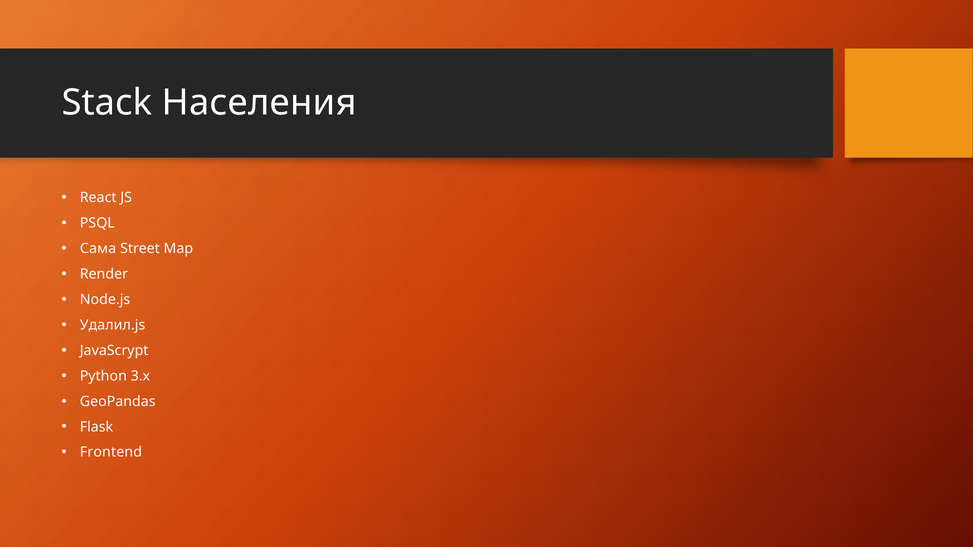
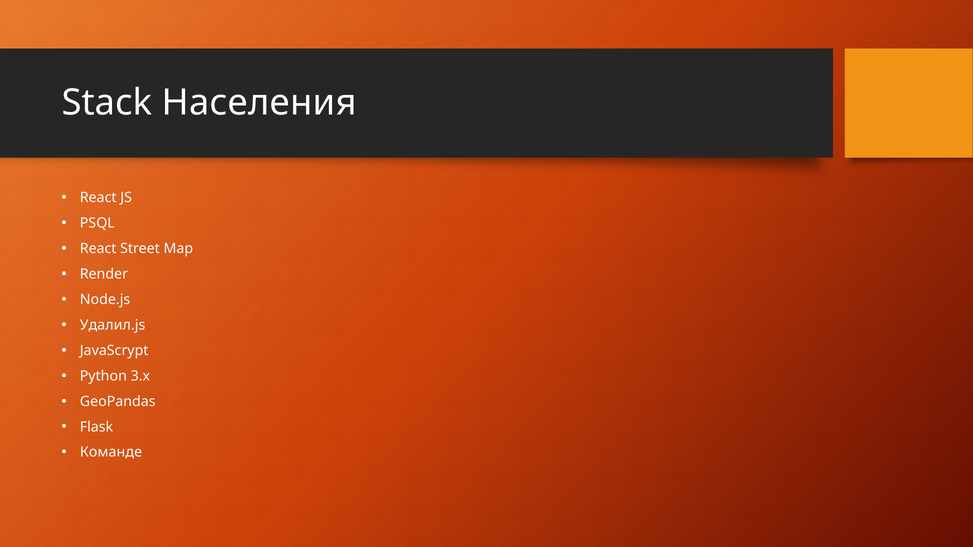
Сама: Сама -> React (98, 249)
Frontend: Frontend -> Команде (111, 453)
